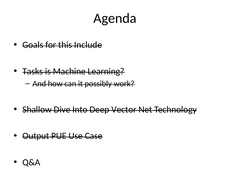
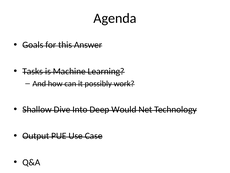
Include: Include -> Answer (88, 45)
Vector: Vector -> Would (124, 109)
